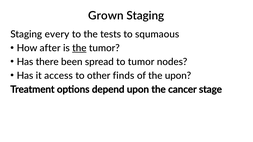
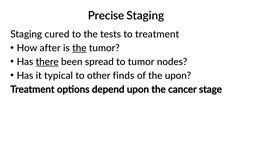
Grown: Grown -> Precise (106, 16)
every: every -> cured (57, 34)
to squmaous: squmaous -> treatment (157, 34)
there underline: none -> present (47, 62)
access: access -> typical (59, 76)
